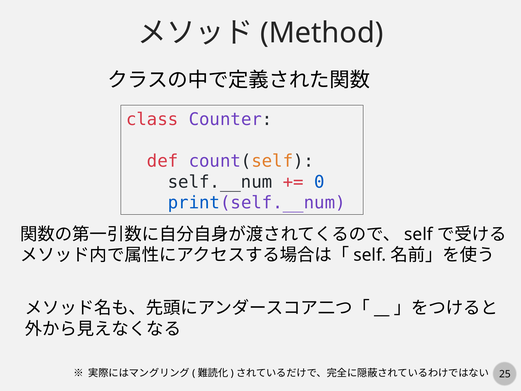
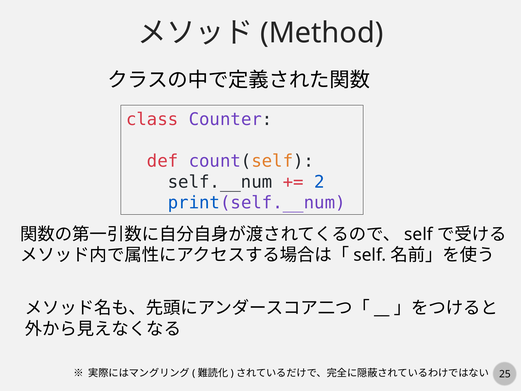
0: 0 -> 2 (319, 182)
